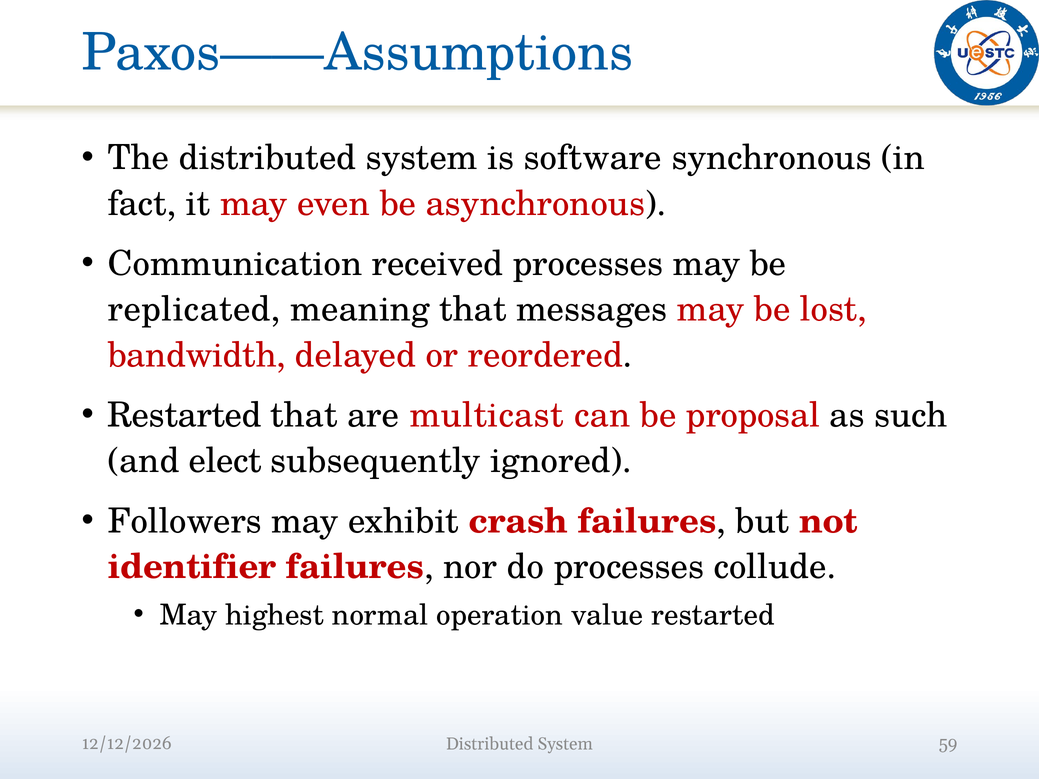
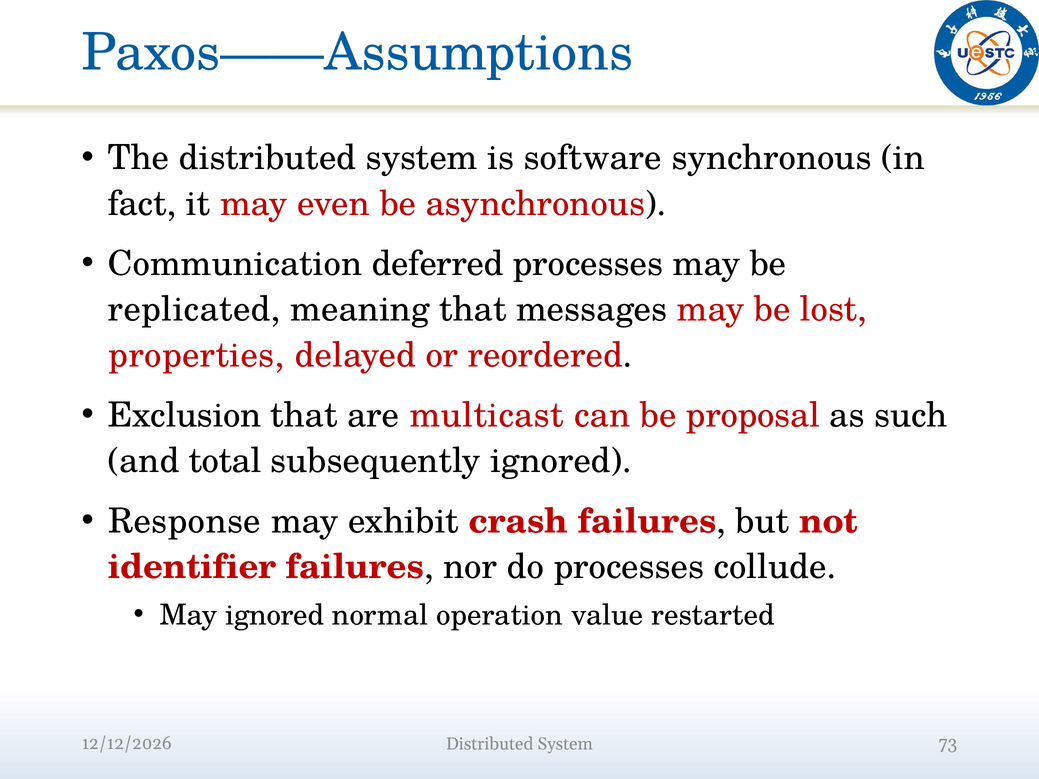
received: received -> deferred (438, 264)
bandwidth: bandwidth -> properties (196, 355)
Restarted: Restarted -> Exclusion (184, 415)
elect: elect -> total (225, 461)
Followers: Followers -> Response (185, 521)
May highest: highest -> ignored (275, 615)
59: 59 -> 73 (948, 744)
